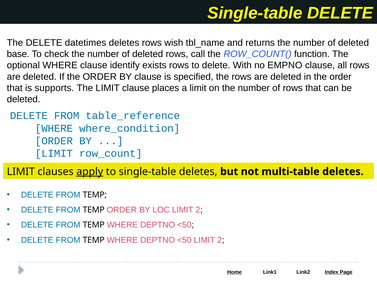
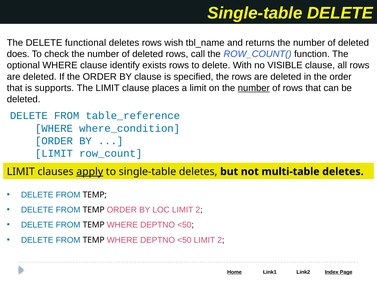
datetimes: datetimes -> functional (86, 43)
base: base -> does (18, 54)
EMPNO: EMPNO -> VISIBLE (285, 65)
number underline: none -> present (254, 88)
